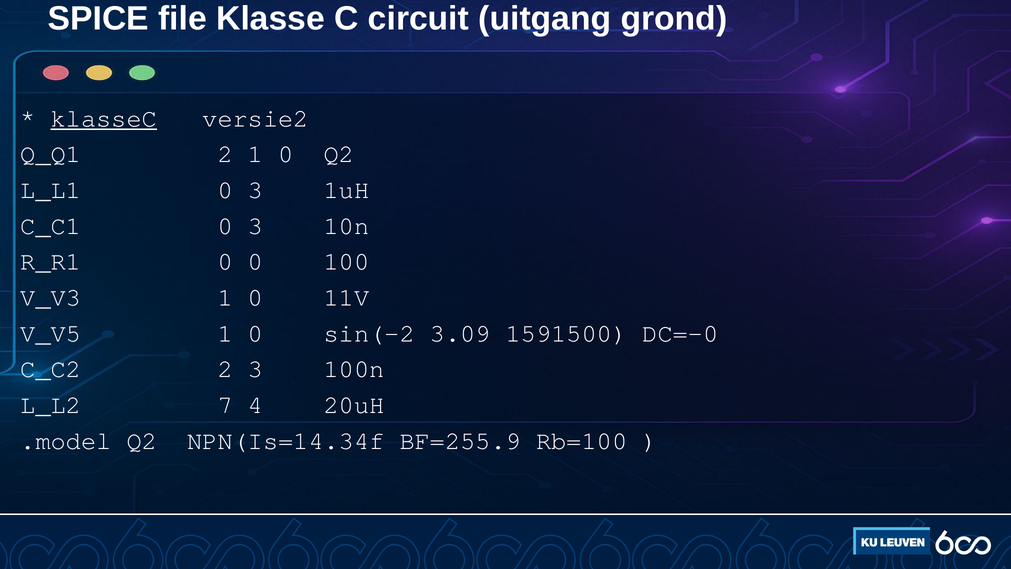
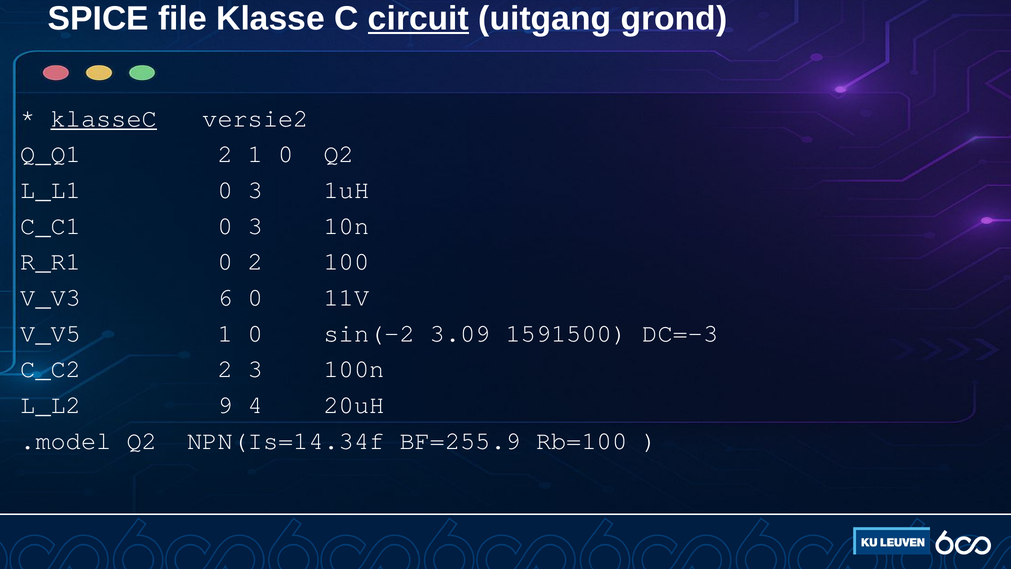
circuit underline: none -> present (419, 18)
0 0: 0 -> 2 (256, 261)
V_V3 1: 1 -> 6 (225, 297)
DC=-0: DC=-0 -> DC=-3 (680, 333)
7: 7 -> 9 (225, 405)
